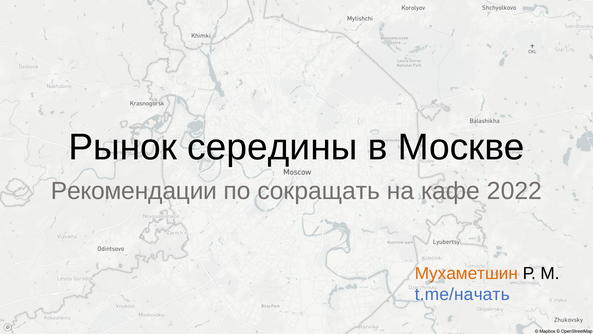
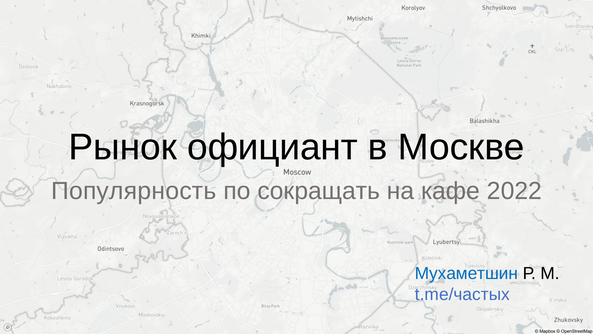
середины: середины -> официант (273, 147)
Рекомендации: Рекомендации -> Популярность (134, 191)
Мухаметшин colour: orange -> blue (467, 273)
t.me/начать: t.me/начать -> t.me/частых (462, 294)
